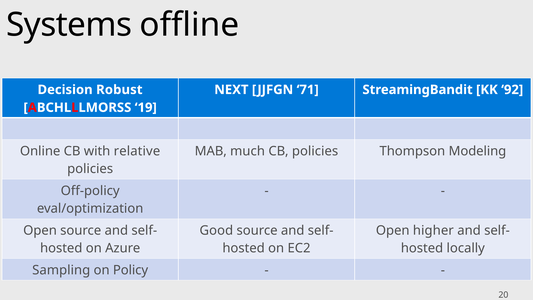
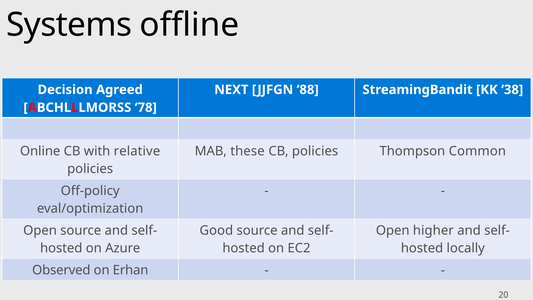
Robust: Robust -> Agreed (119, 90)
71: 71 -> 88 (308, 90)
92: 92 -> 38 (512, 90)
19: 19 -> 78 (146, 107)
much: much -> these (248, 151)
Modeling: Modeling -> Common (477, 151)
Sampling: Sampling -> Observed (61, 270)
Policy: Policy -> Erhan (131, 270)
